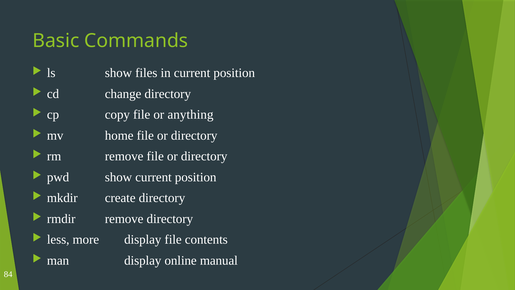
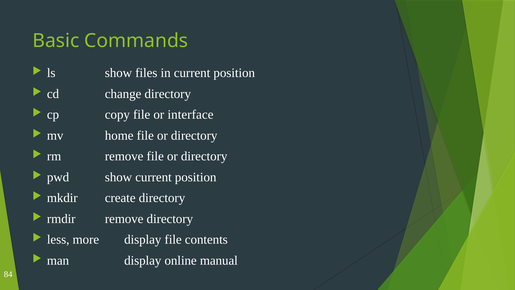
anything: anything -> interface (191, 114)
